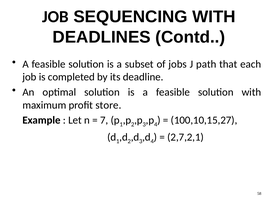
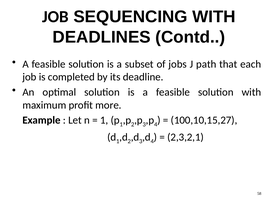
store: store -> more (108, 105)
7: 7 -> 1 (104, 120)
2,7,2,1: 2,7,2,1 -> 2,3,2,1 (186, 137)
